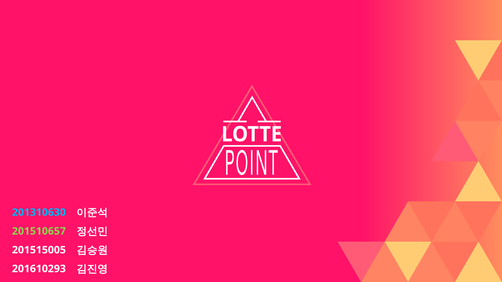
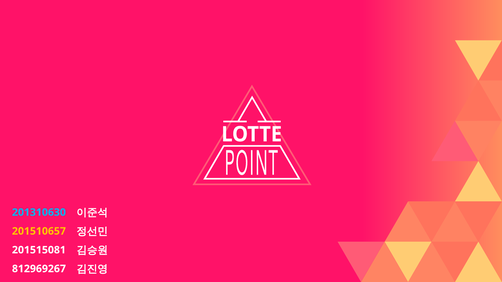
201510657 colour: light green -> yellow (39, 231)
201515005: 201515005 -> 201515081 (39, 250)
201610293: 201610293 -> 812969267 (39, 269)
